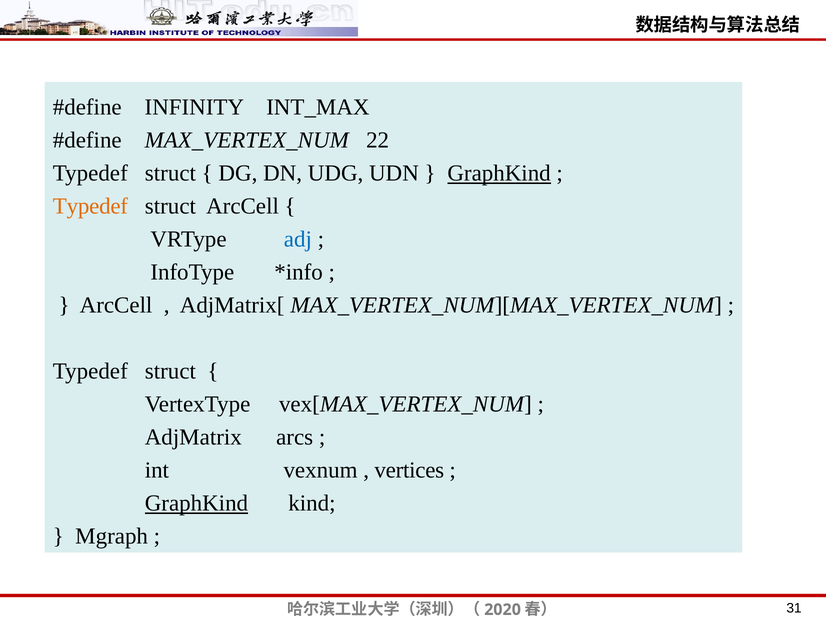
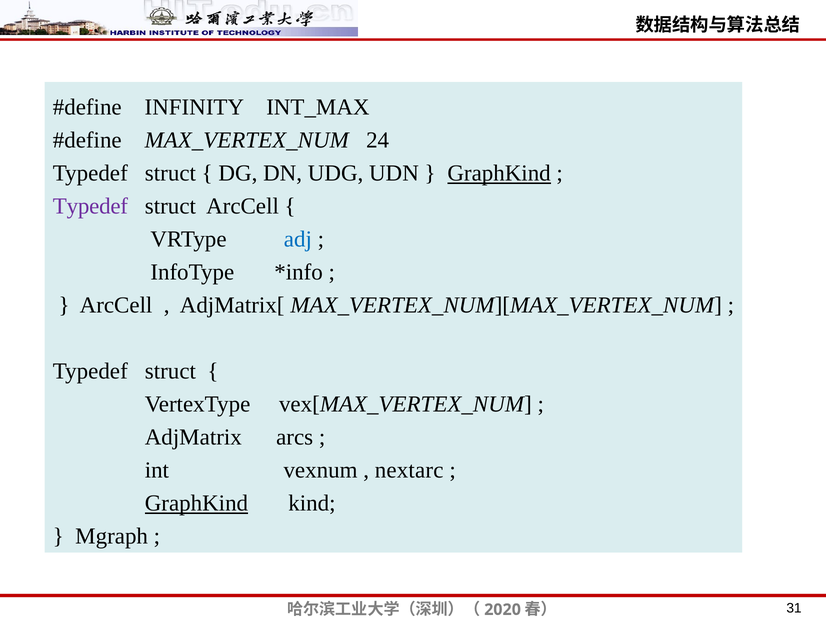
22: 22 -> 24 (378, 140)
Typedef colour: orange -> purple (90, 206)
vertices: vertices -> nextarc (409, 471)
